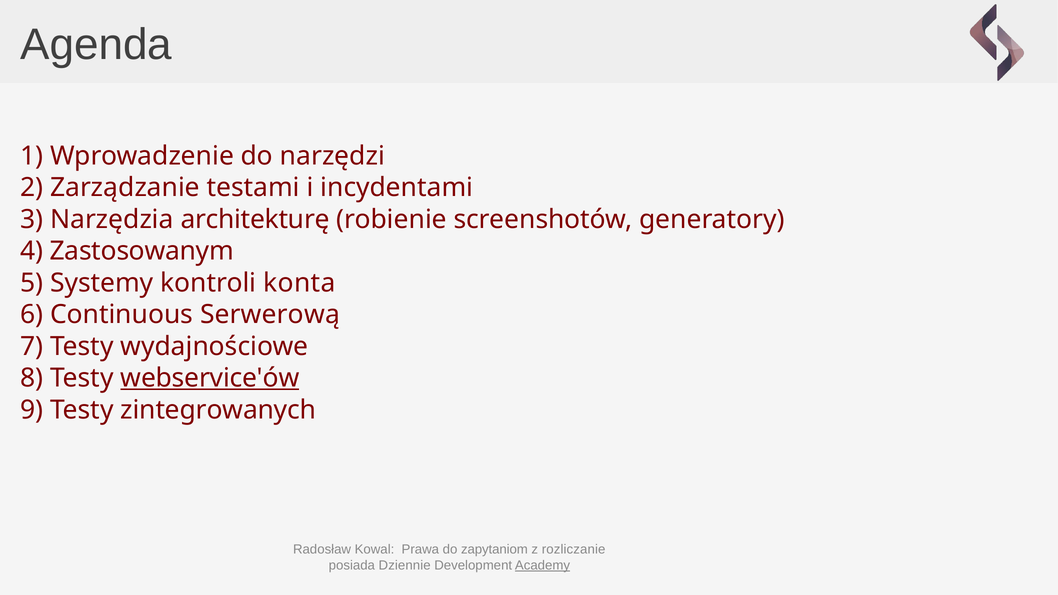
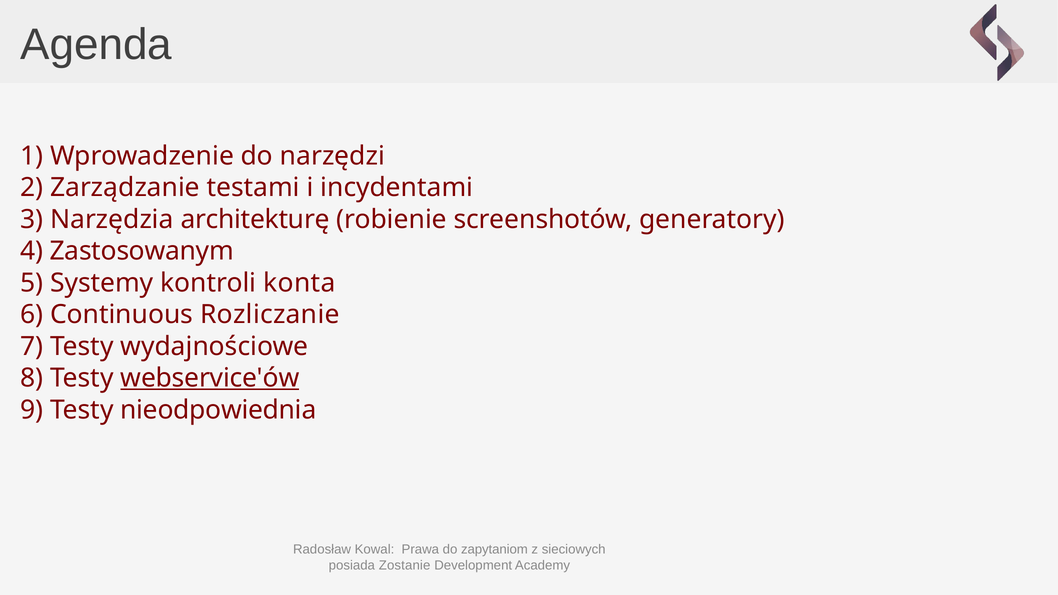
Serwerową: Serwerową -> Rozliczanie (270, 315)
zintegrowanych: zintegrowanych -> nieodpowiednia (218, 410)
rozliczanie: rozliczanie -> sieciowych (574, 550)
Dziennie: Dziennie -> Zostanie (405, 565)
Academy underline: present -> none (543, 565)
